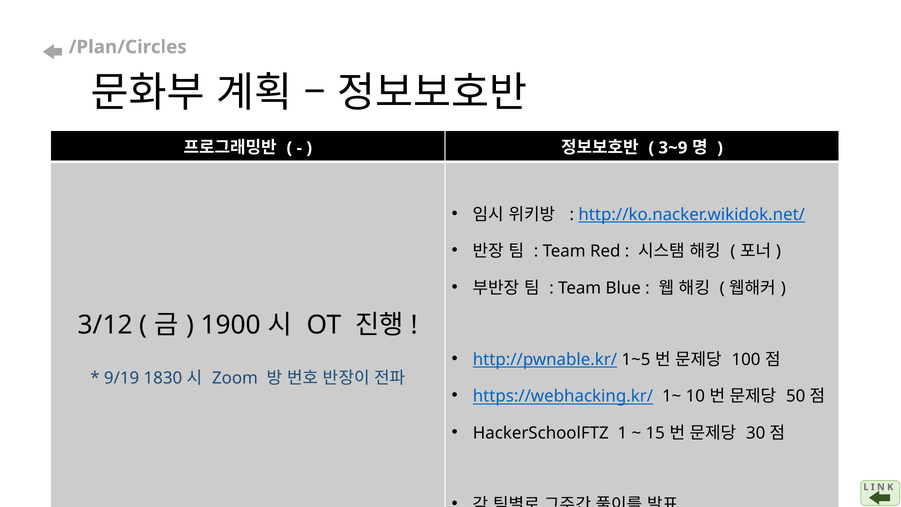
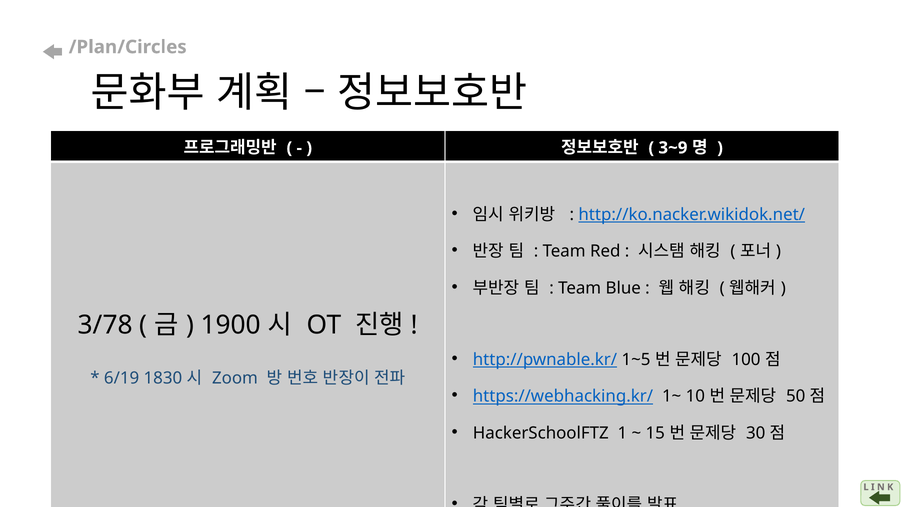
3/12: 3/12 -> 3/78 (105, 325)
9/19: 9/19 -> 6/19 (122, 378)
